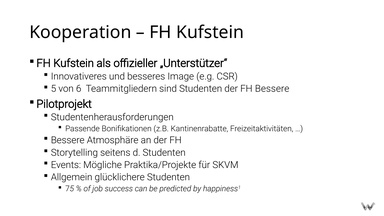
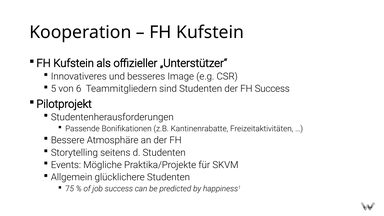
FH Bessere: Bessere -> Success (272, 89)
